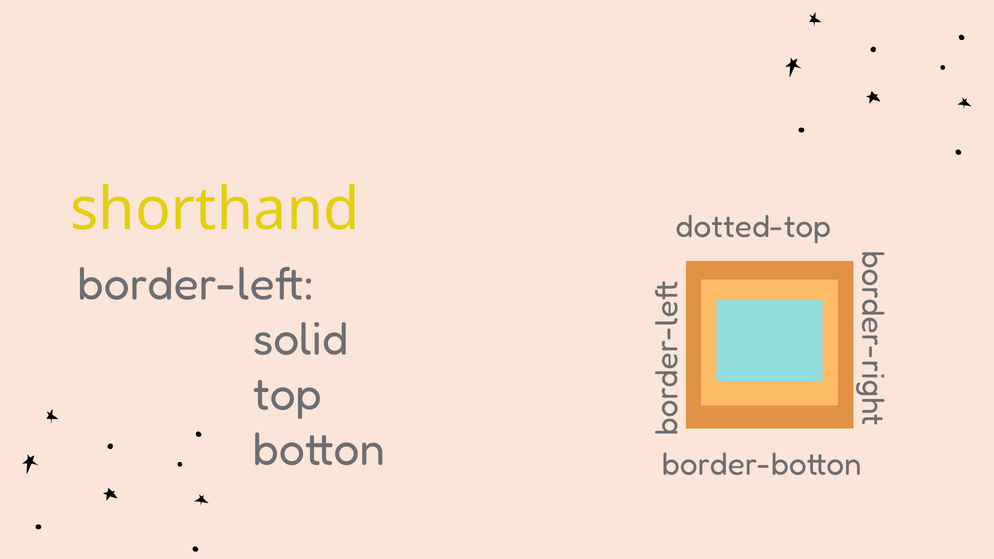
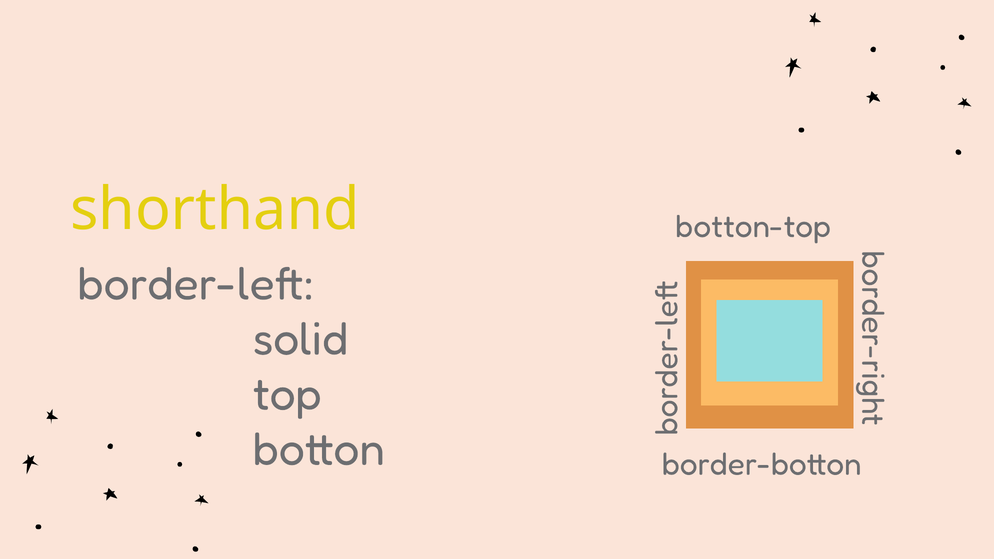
dotted-top: dotted-top -> botton-top (753, 226)
